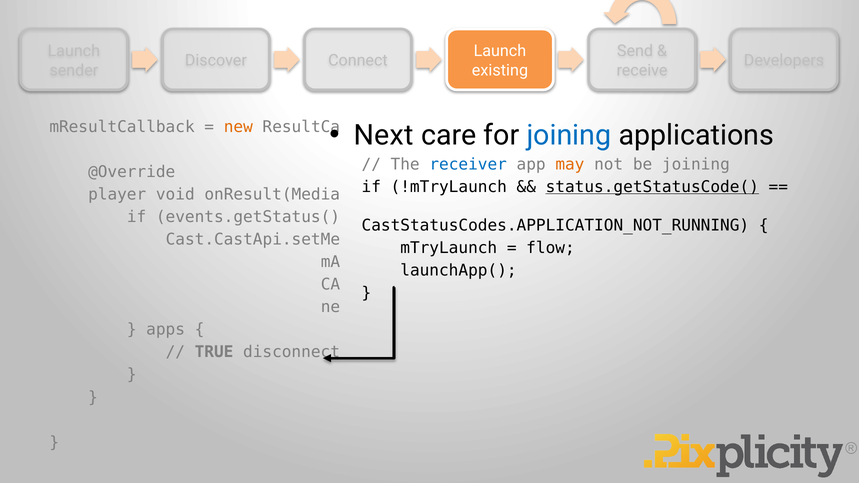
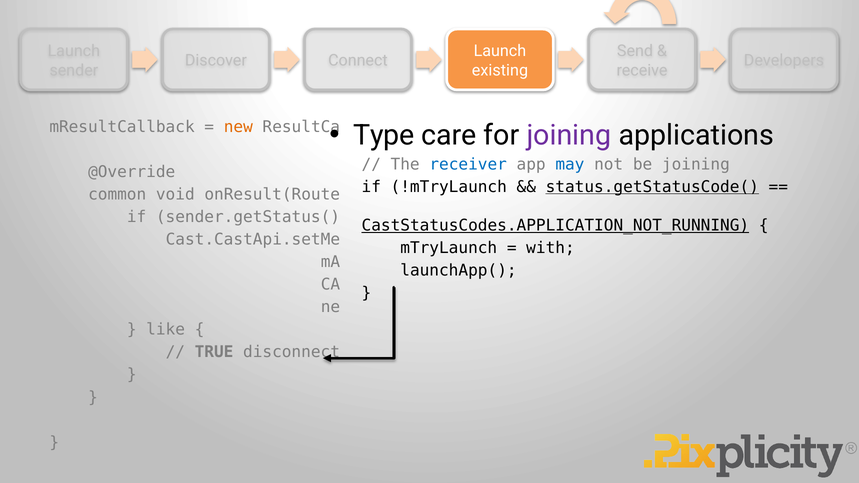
Next: Next -> Type (384, 135)
joining colour: blue -> purple (569, 135)
may colour: orange -> blue (570, 164)
player: player -> common (117, 194)
onResult(Media: onResult(Media -> onResult(Route (272, 194)
events.getStatus(: events.getStatus( -> sender.getStatus( (248, 217)
CastStatusCodes.APPLICATION_NOT_RUNNING underline: none -> present (555, 226)
flow: flow -> with (550, 248)
apps: apps -> like (166, 330)
